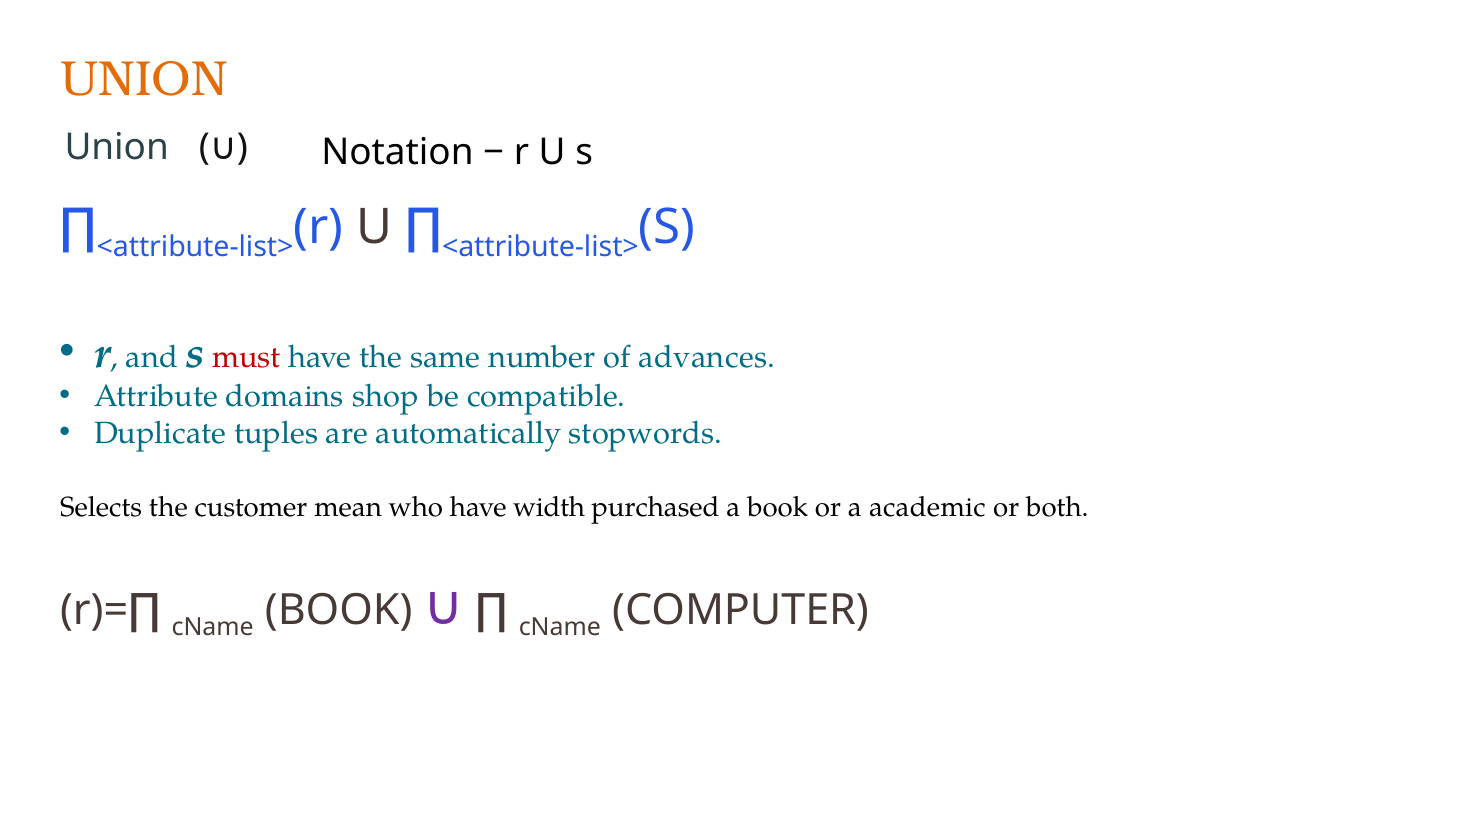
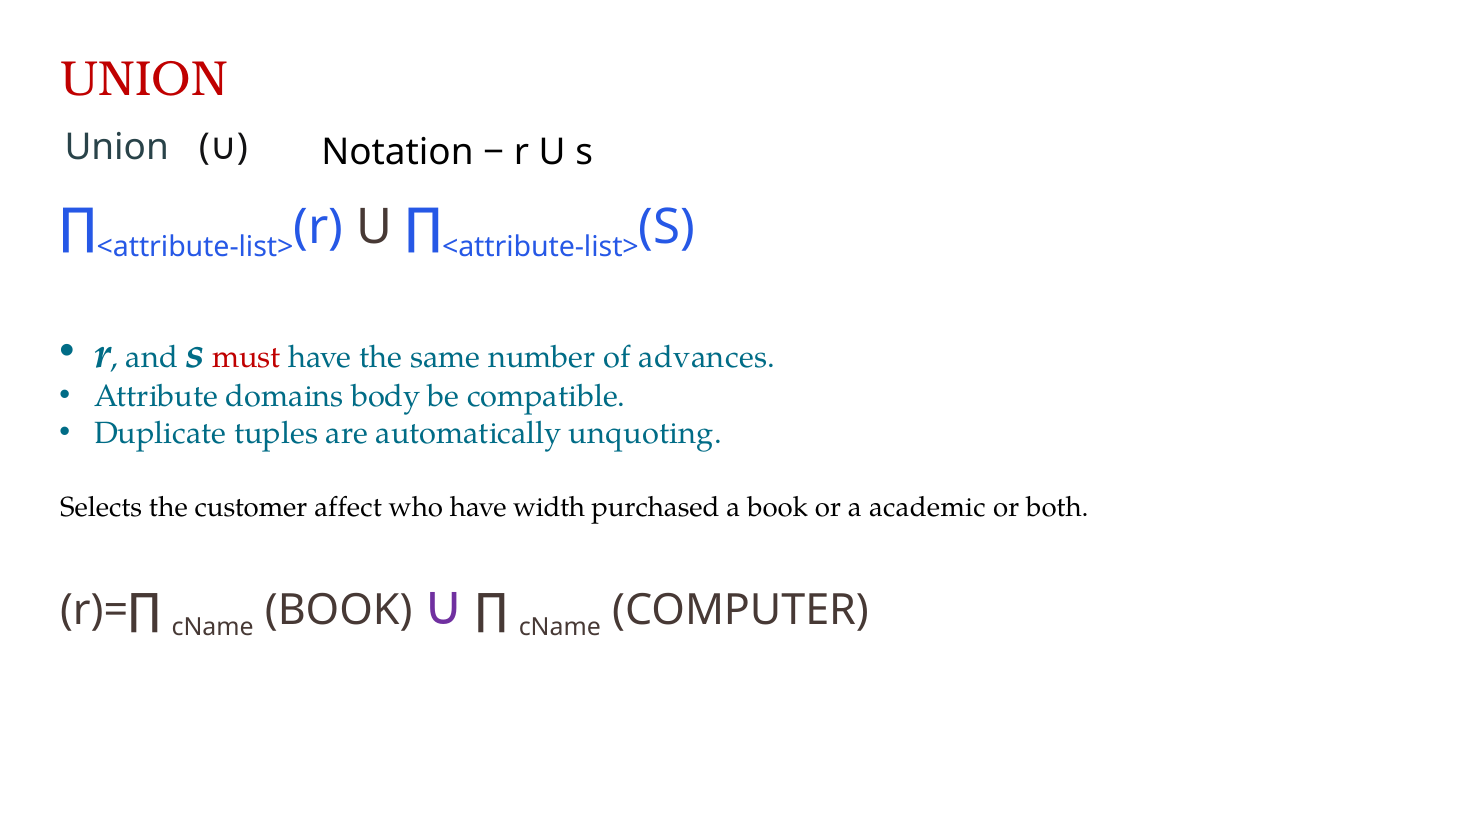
UNION colour: orange -> red (144, 79)
shop: shop -> body (386, 397)
stopwords: stopwords -> unquoting (645, 433)
mean: mean -> affect (348, 508)
